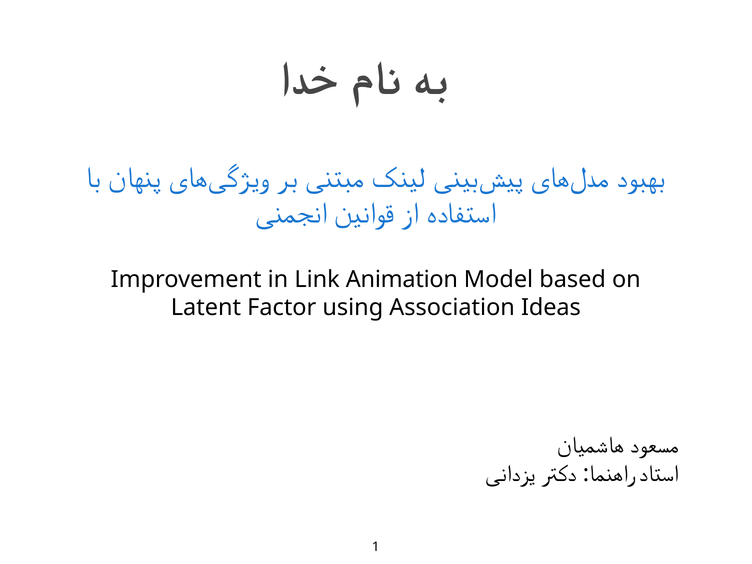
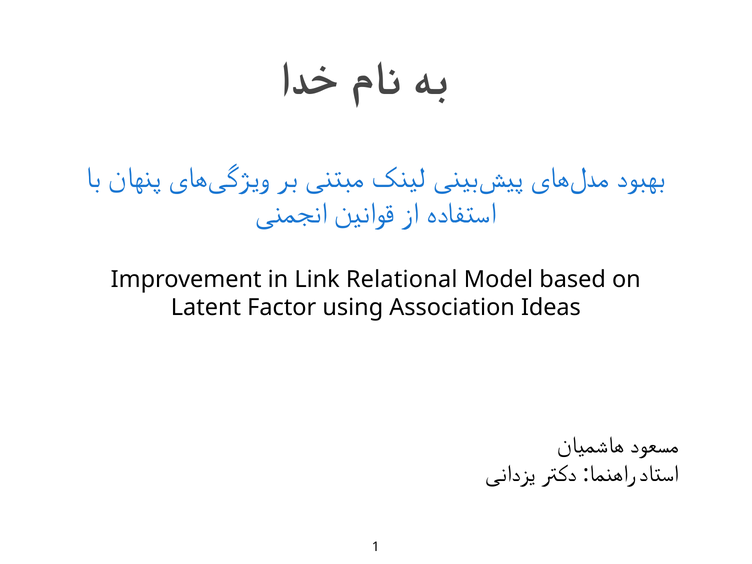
Animation: Animation -> Relational (402, 279)
